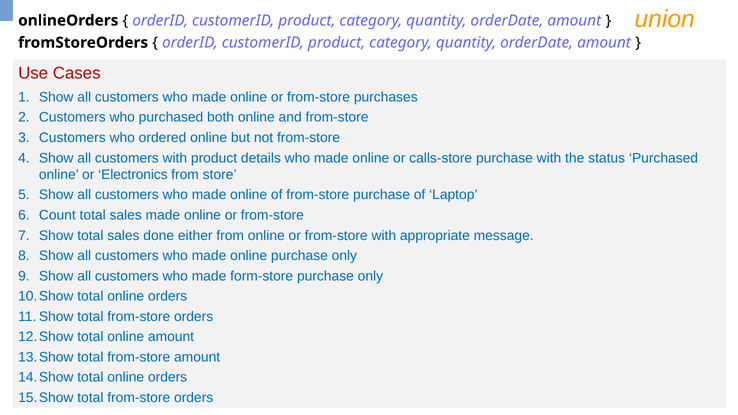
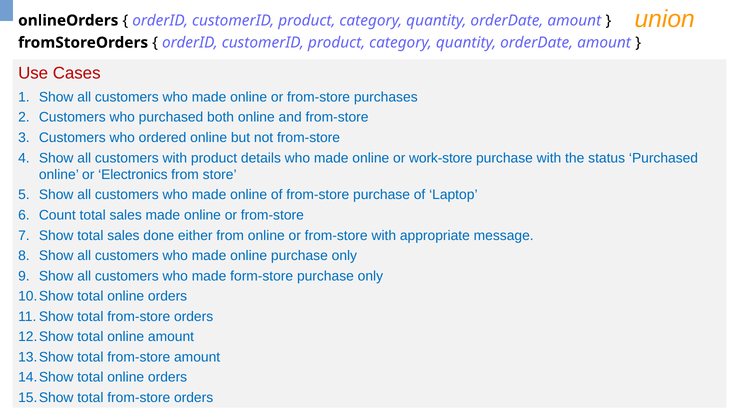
calls-store: calls-store -> work-store (441, 158)
